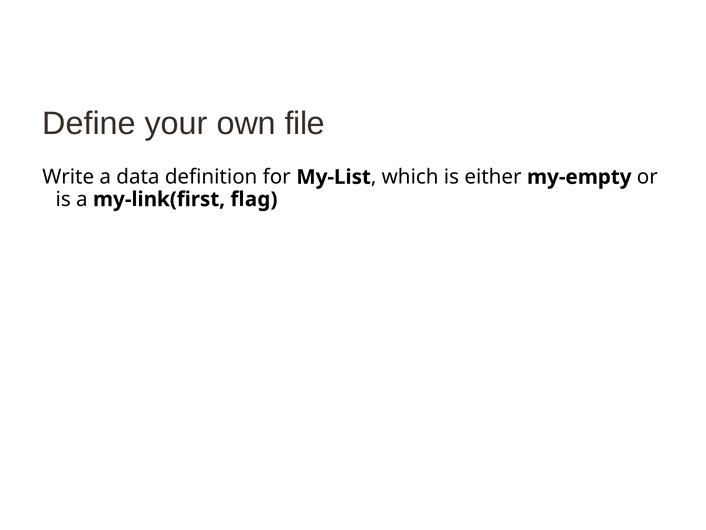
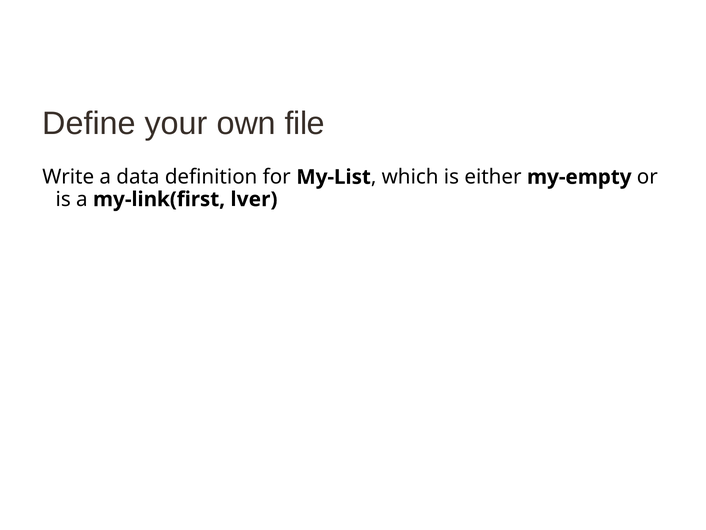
flag: flag -> lver (254, 199)
